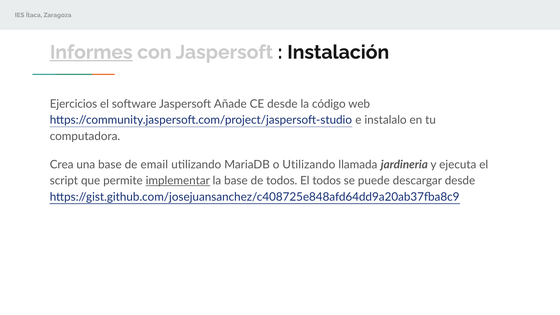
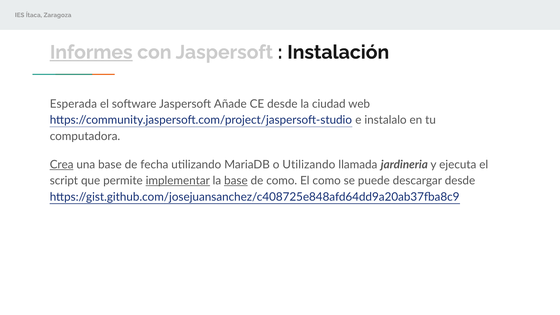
Ejercicios: Ejercicios -> Esperada (73, 104)
código: código -> ciudad (329, 104)
Crea underline: none -> present (62, 165)
email: email -> fecha (154, 165)
base underline: none -> present (236, 181)
de todos: todos -> como (282, 181)
El todos: todos -> como (327, 181)
